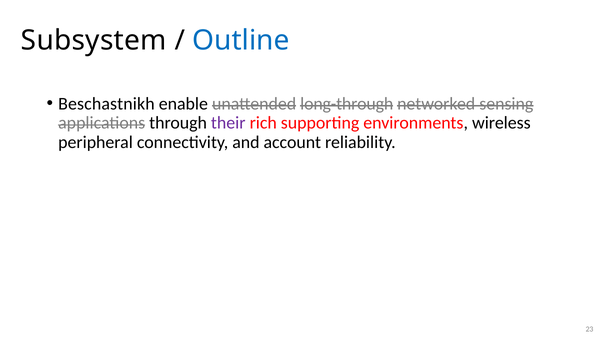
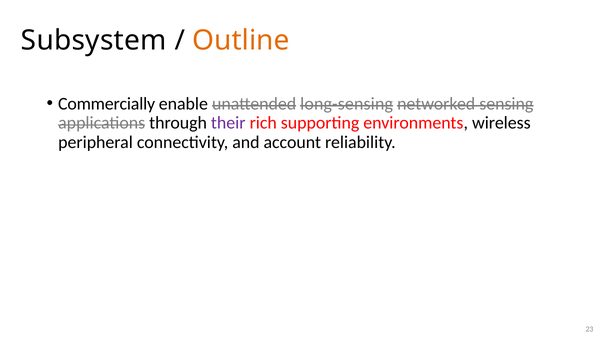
Outline colour: blue -> orange (241, 40)
Beschastnikh: Beschastnikh -> Commercially (107, 104)
long-through: long-through -> long-sensing (347, 104)
